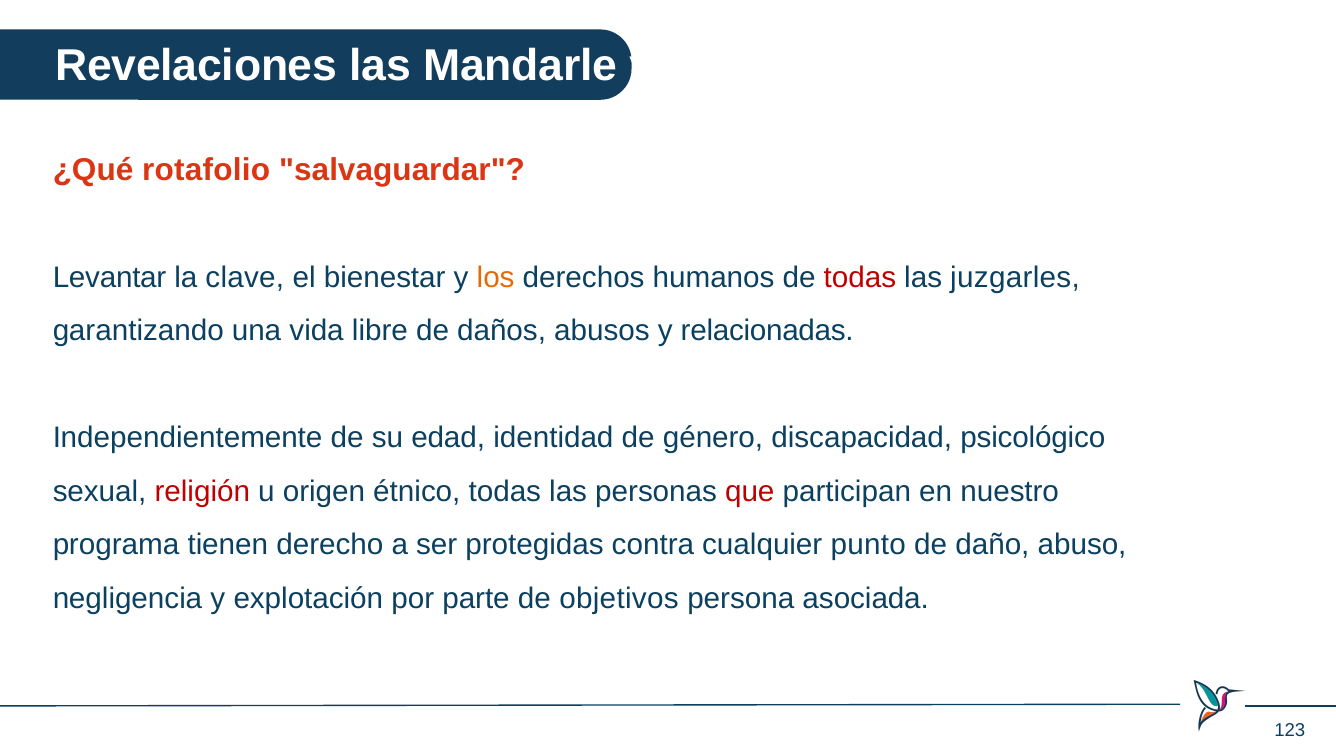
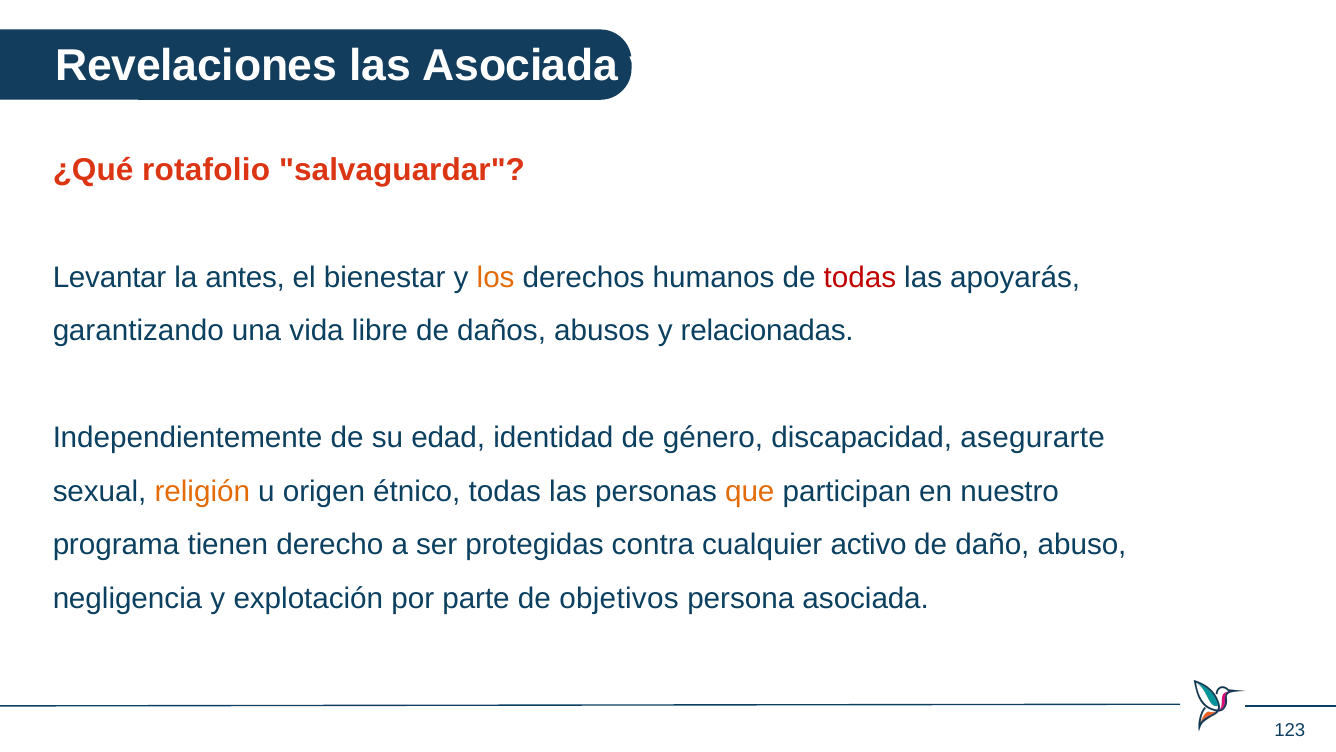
las Mandarle: Mandarle -> Asociada (520, 65)
clave: clave -> antes (245, 278)
juzgarles: juzgarles -> apoyarás (1015, 278)
psicológico: psicológico -> asegurarte (1033, 438)
religión colour: red -> orange (202, 491)
que colour: red -> orange (750, 491)
punto: punto -> activo (869, 544)
